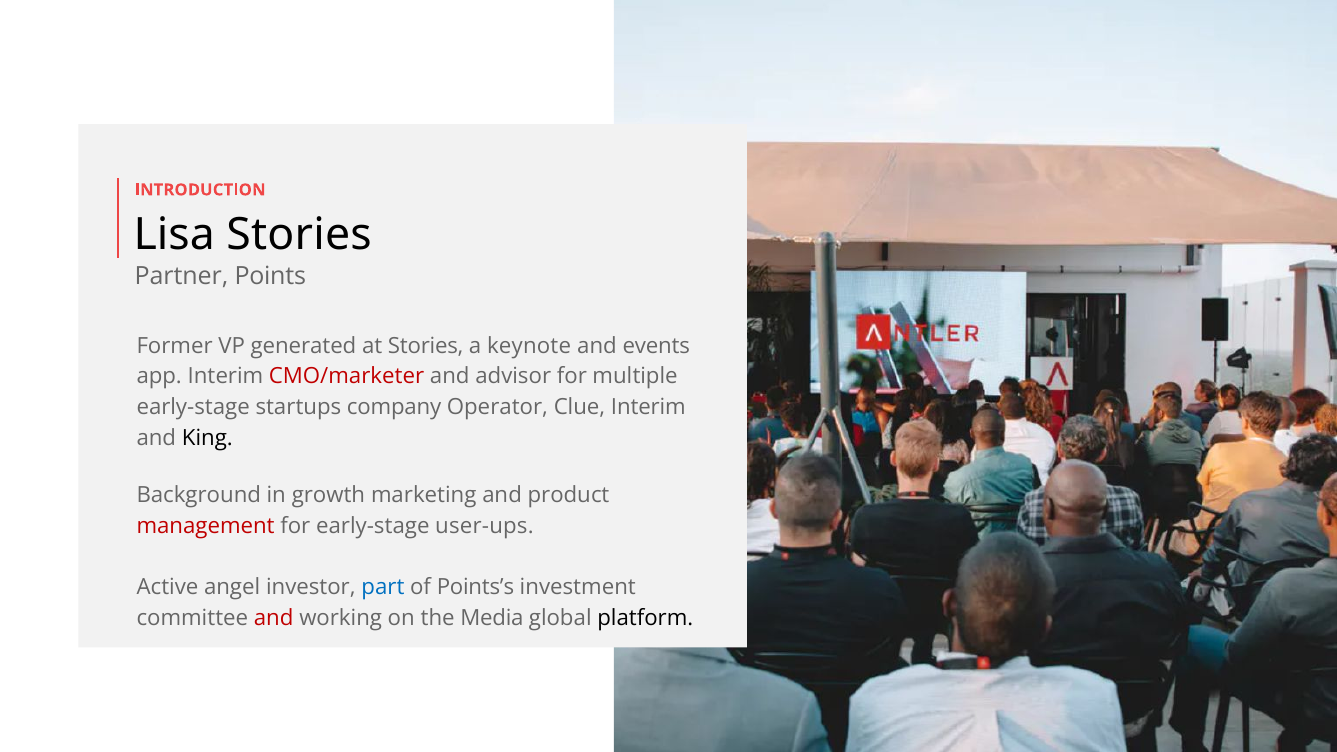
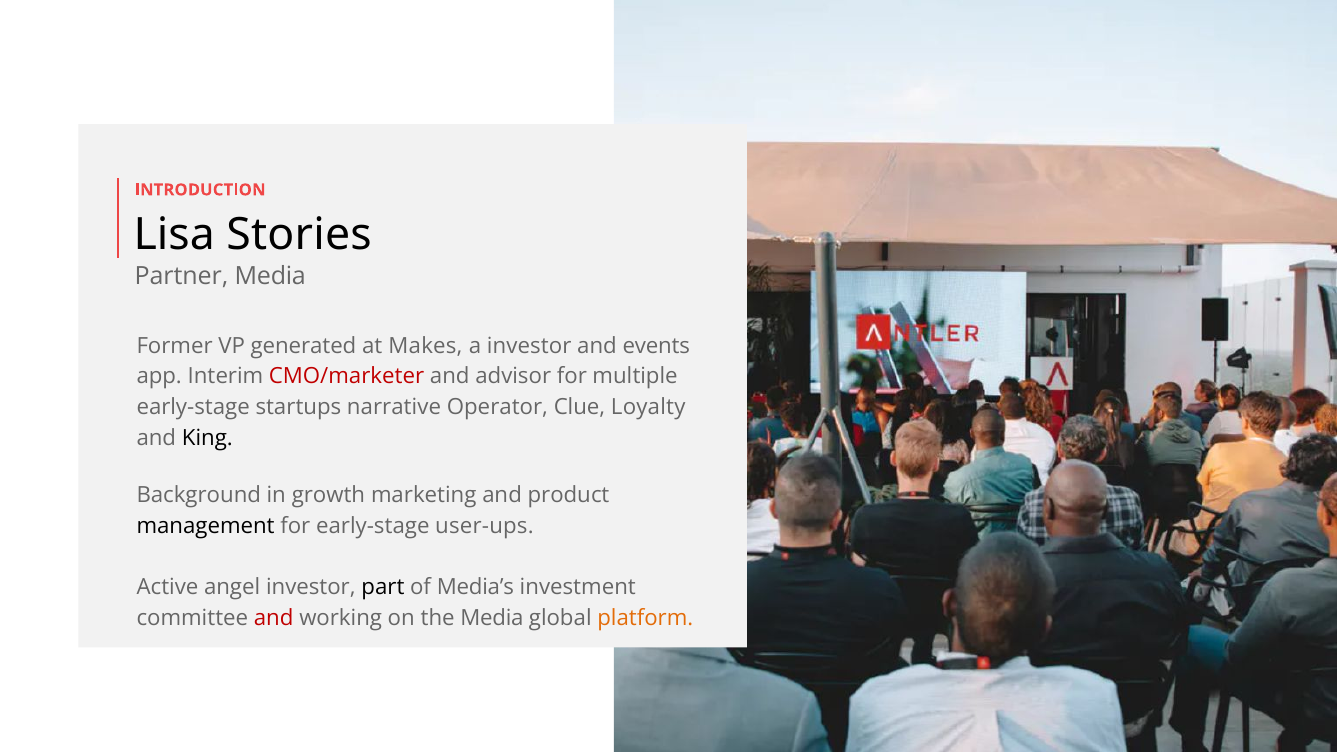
Partner Points: Points -> Media (270, 277)
at Stories: Stories -> Makes (425, 346)
a keynote: keynote -> investor (529, 346)
company: company -> narrative (394, 407)
Clue Interim: Interim -> Loyalty (648, 407)
management colour: red -> black (206, 526)
part colour: blue -> black (383, 588)
Points’s: Points’s -> Media’s (475, 588)
platform colour: black -> orange (645, 618)
